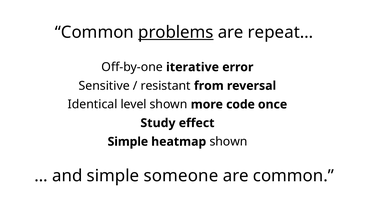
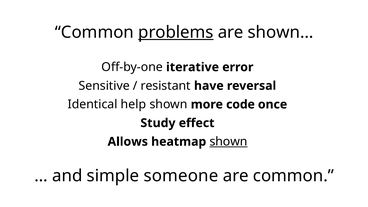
repeat…: repeat… -> shown… (280, 32)
from: from -> have (209, 86)
level: level -> help (133, 104)
Simple: Simple -> Allows (128, 142)
shown underline: none -> present (228, 142)
